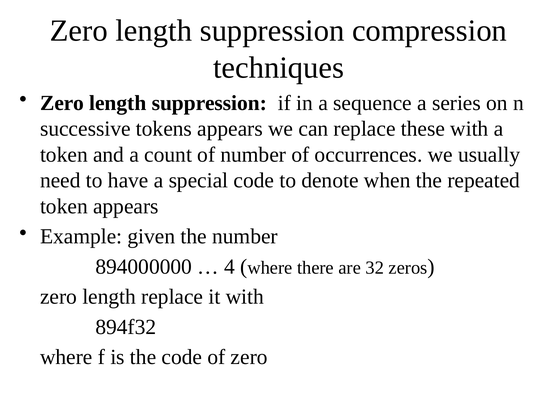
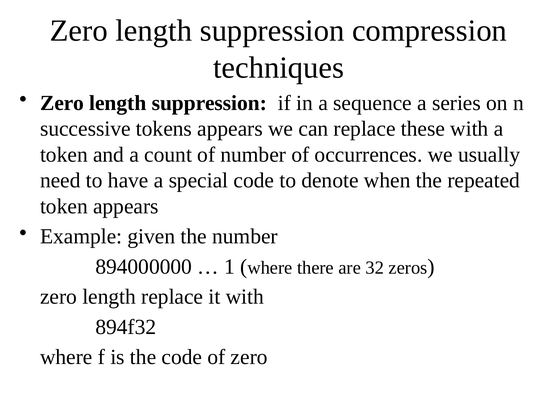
4: 4 -> 1 (230, 266)
